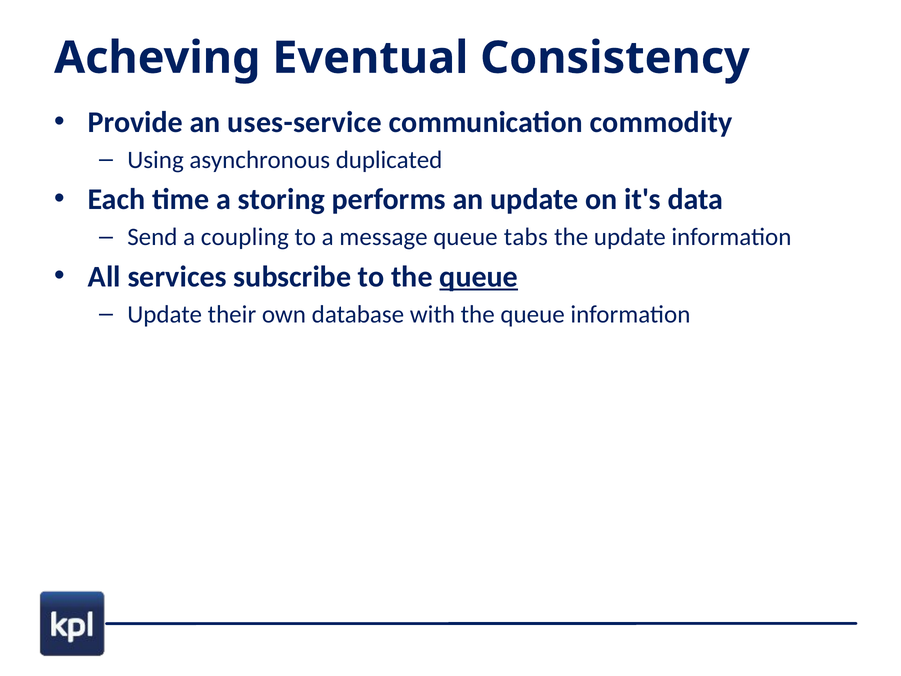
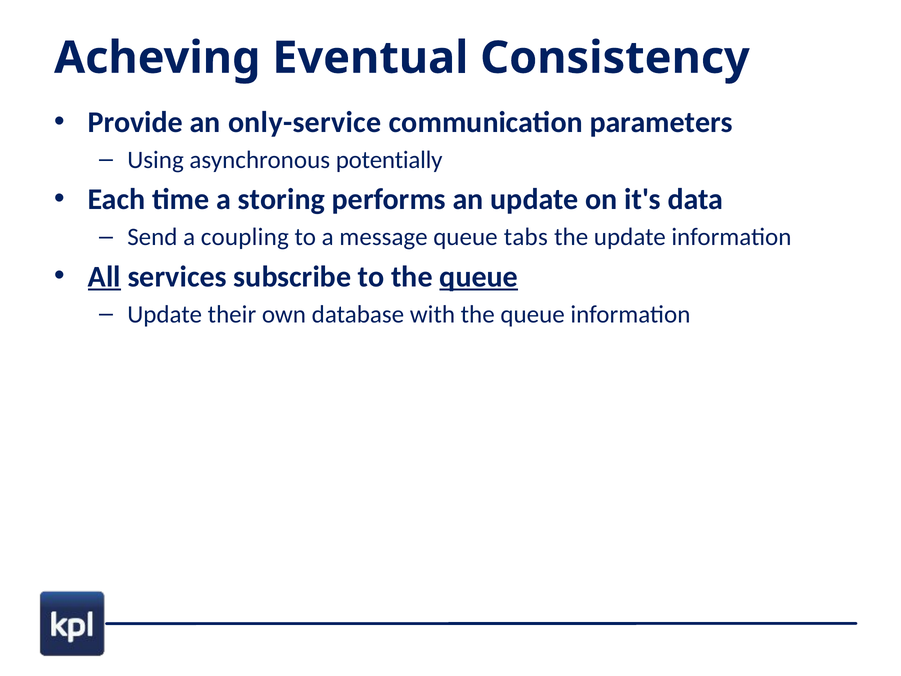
uses-service: uses-service -> only-service (305, 122)
commodity: commodity -> parameters (661, 122)
duplicated: duplicated -> potentially (389, 160)
All underline: none -> present (104, 276)
